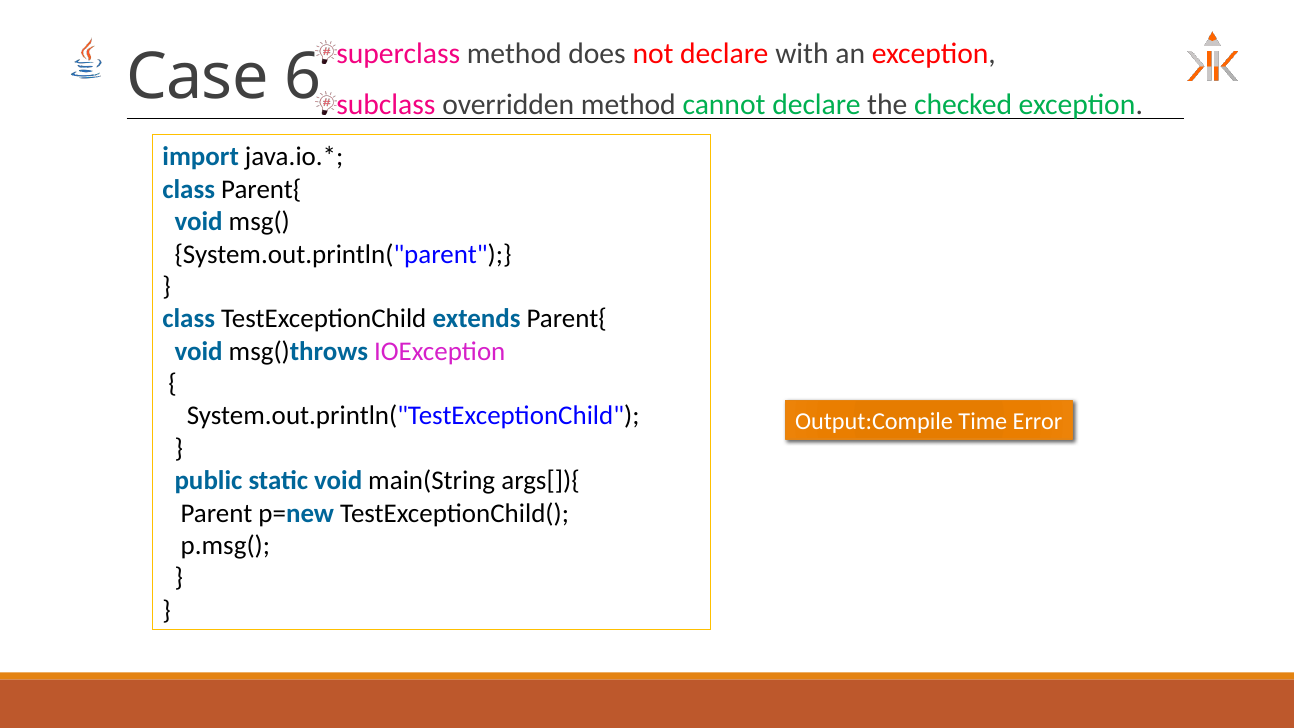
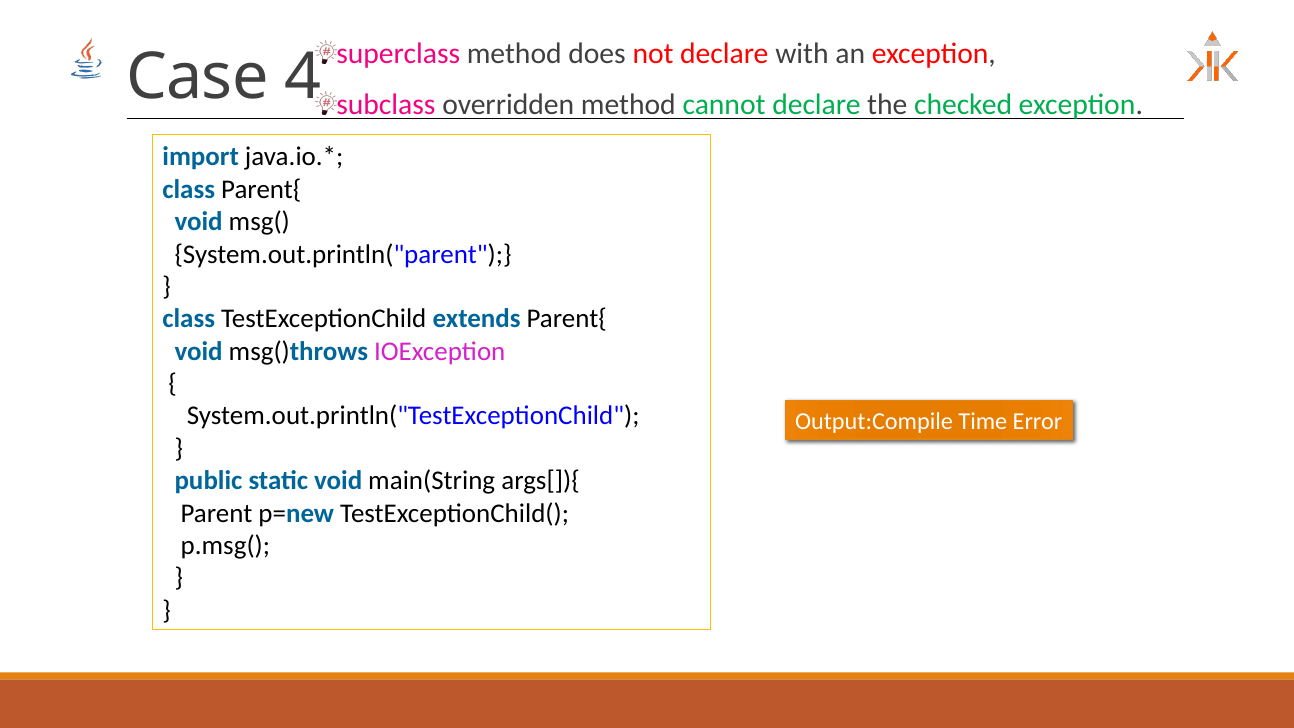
6: 6 -> 4 (303, 77)
